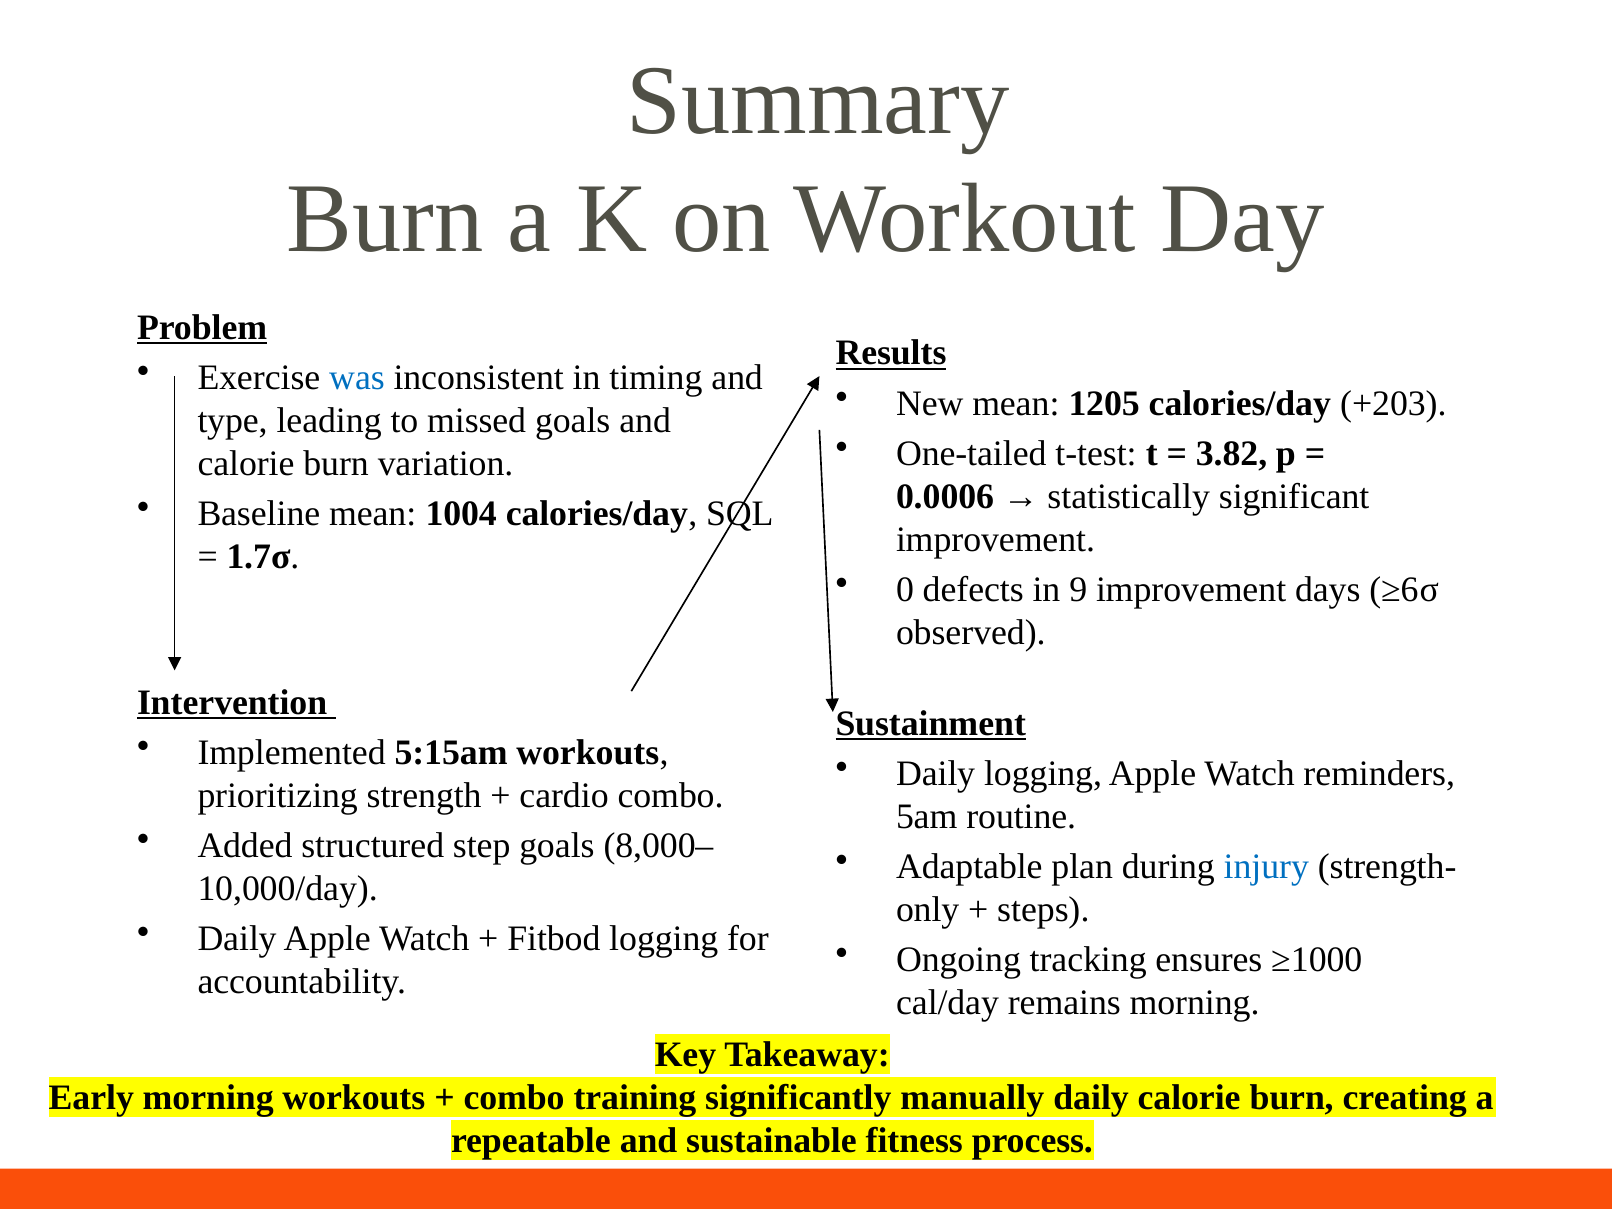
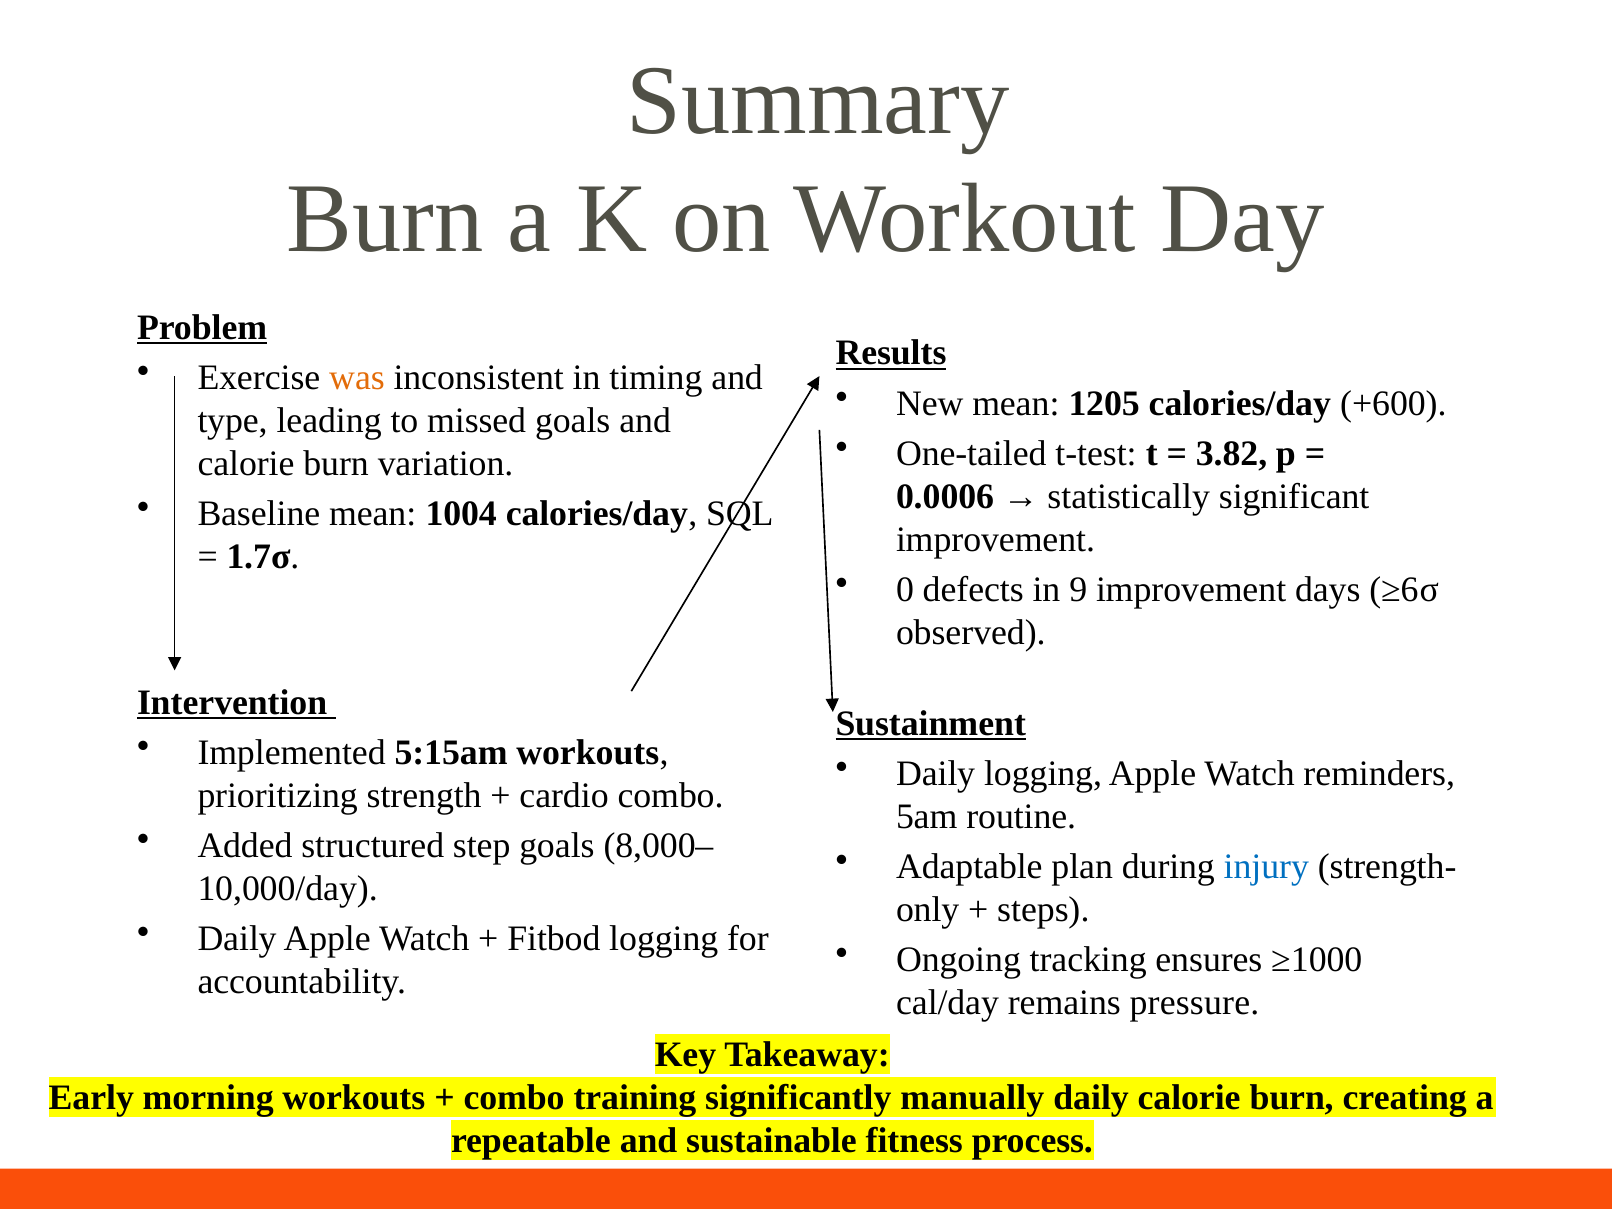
was colour: blue -> orange (357, 378)
+203: +203 -> +600 (1393, 403)
remains morning: morning -> pressure (1194, 1003)
